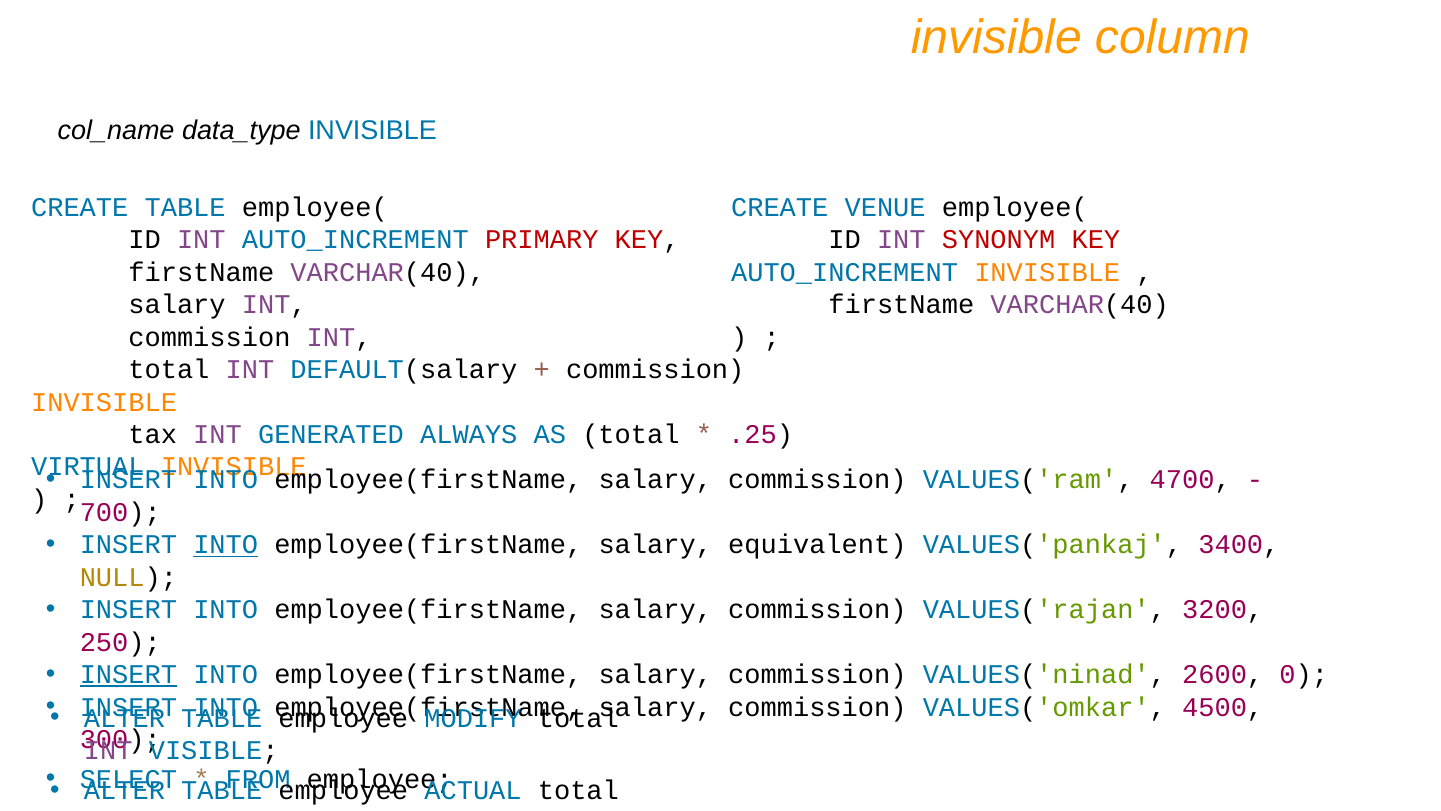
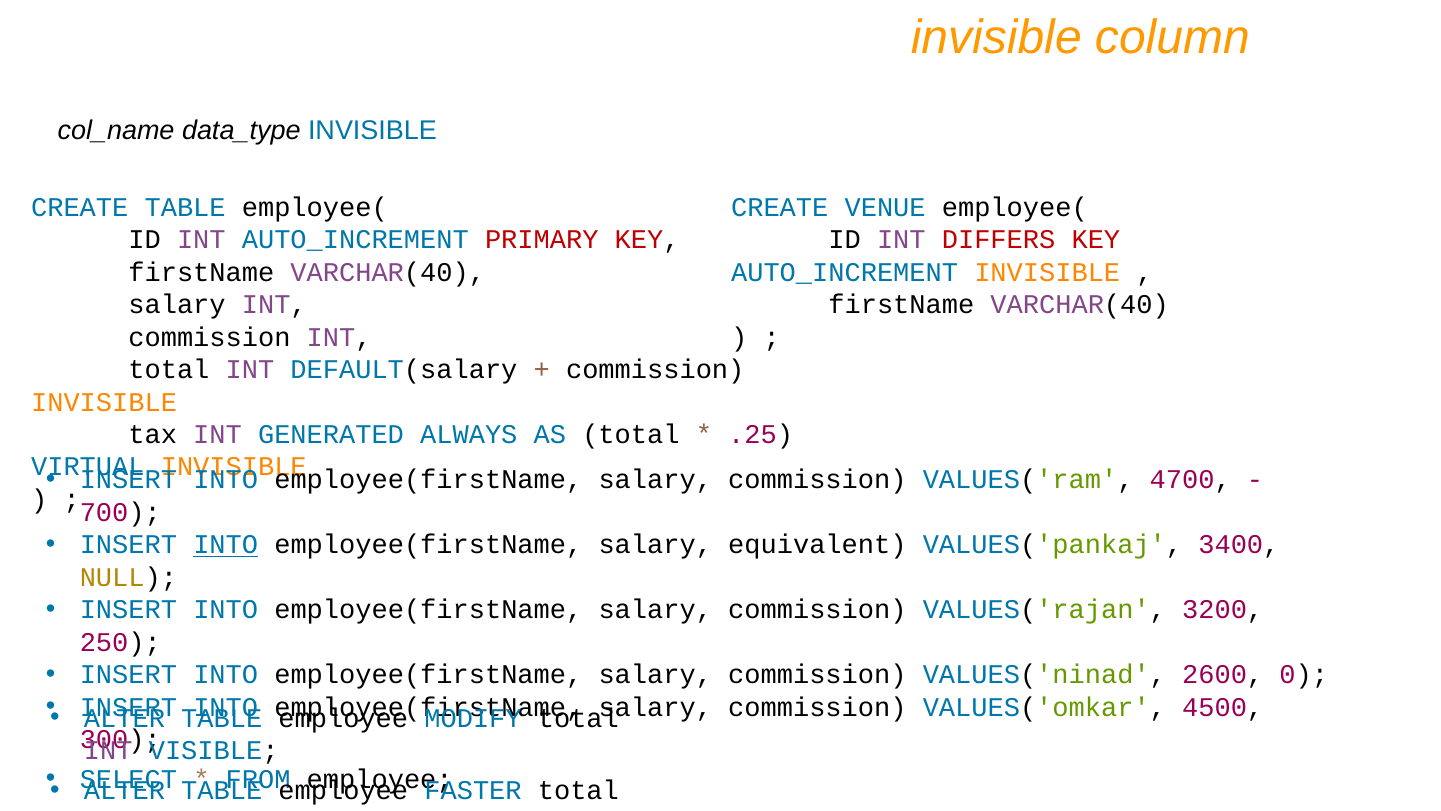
SYNONYM: SYNONYM -> DIFFERS (999, 240)
INSERT underline: present -> none (128, 674)
ACTUAL: ACTUAL -> FASTER (473, 790)
